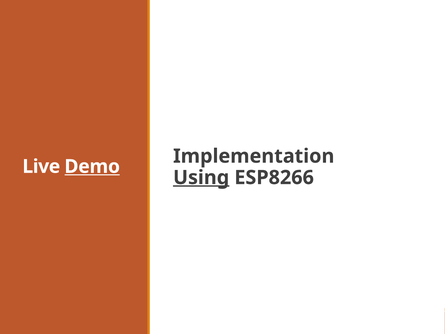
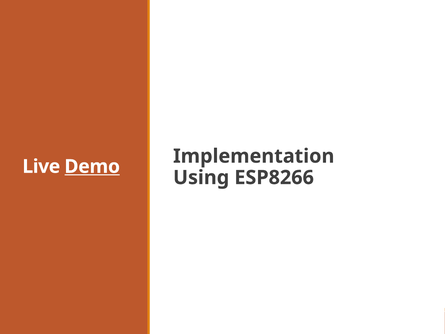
Using underline: present -> none (201, 177)
